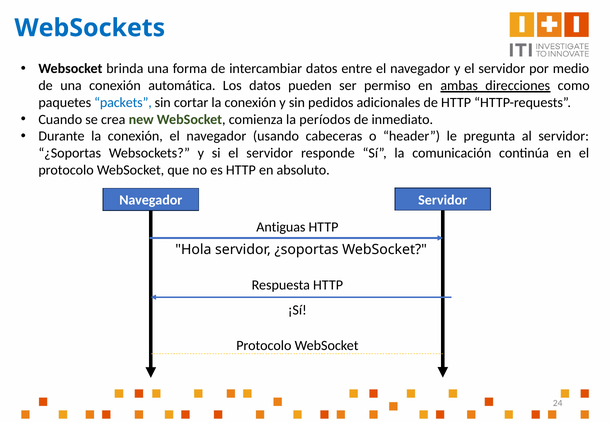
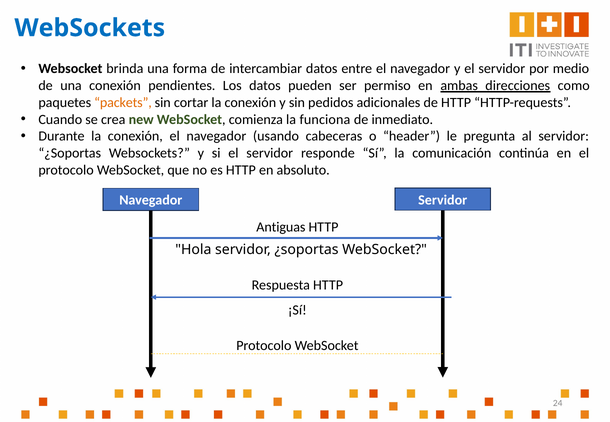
automática: automática -> pendientes (182, 86)
packets colour: blue -> orange (123, 103)
períodos: períodos -> funciona (325, 119)
